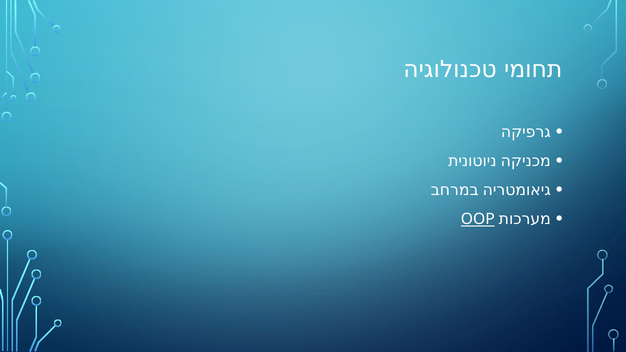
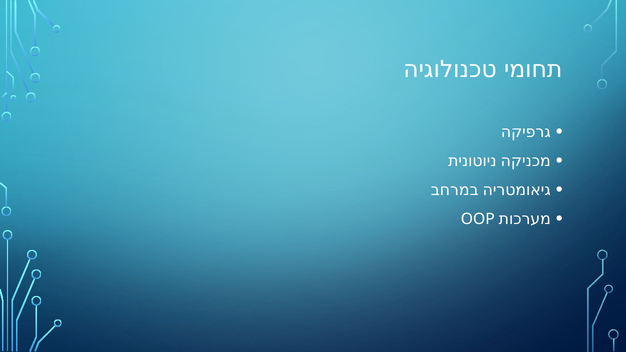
OOP underline: present -> none (478, 219)
